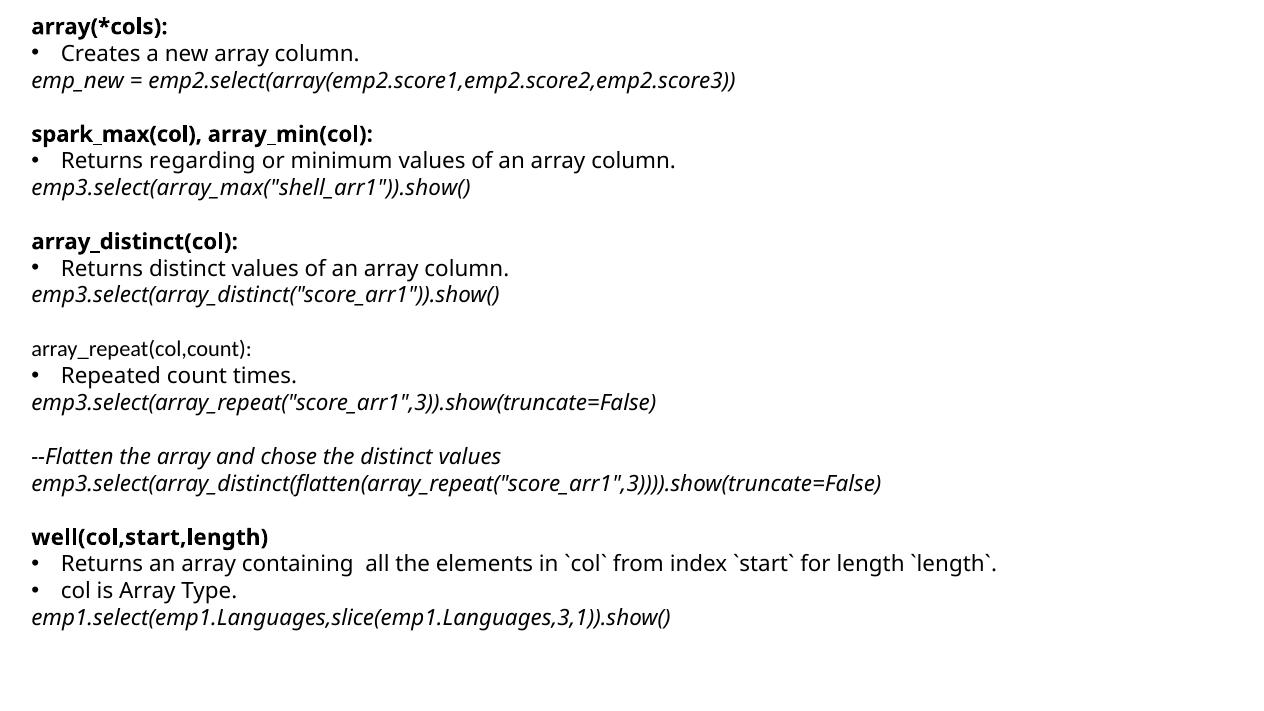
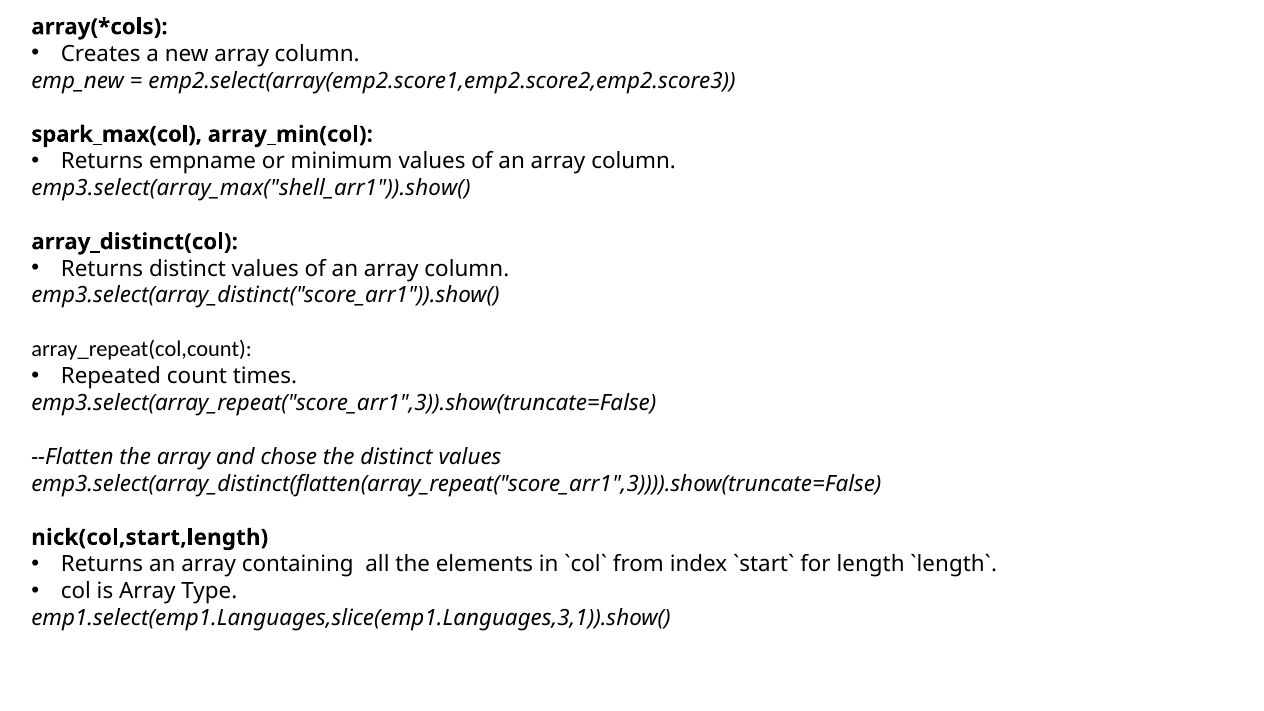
regarding: regarding -> empname (203, 161)
well(col,start,length: well(col,start,length -> nick(col,start,length (150, 537)
